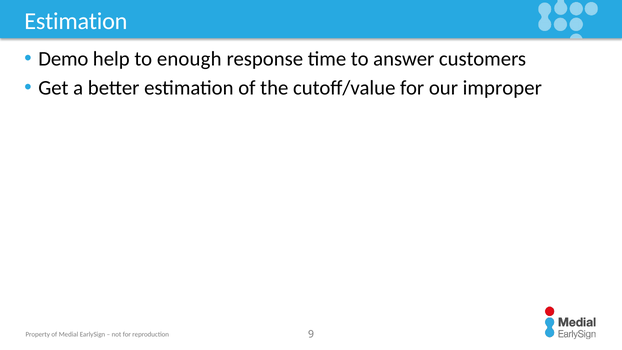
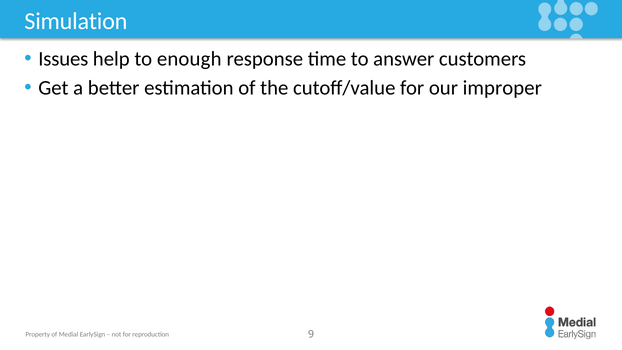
Estimation: Estimation -> Simulation (76, 21)
Demo: Demo -> Issues (63, 59)
